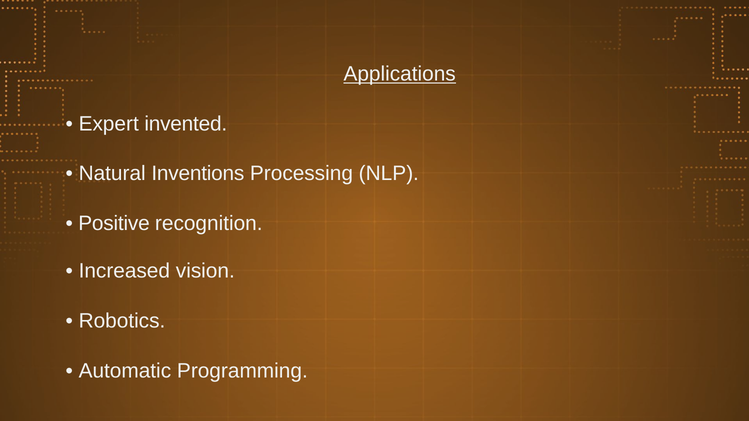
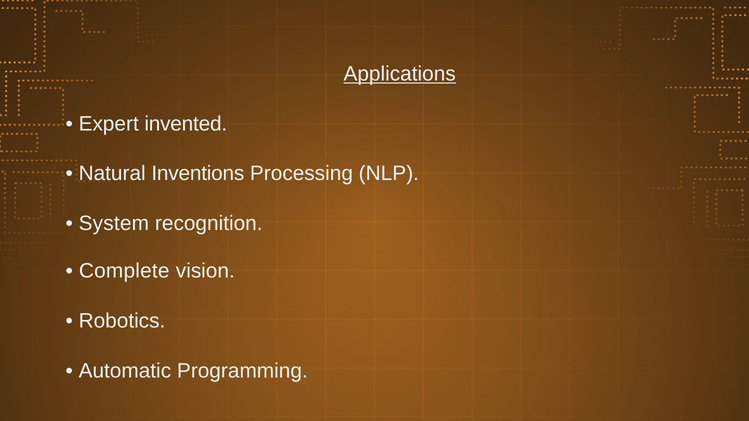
Positive: Positive -> System (114, 224)
Increased: Increased -> Complete (124, 271)
